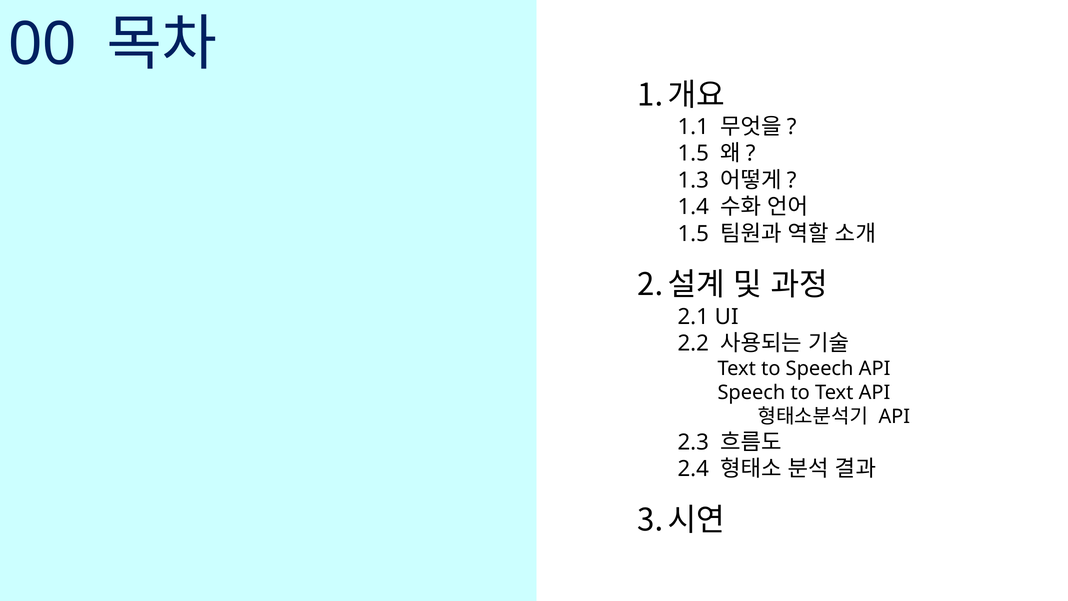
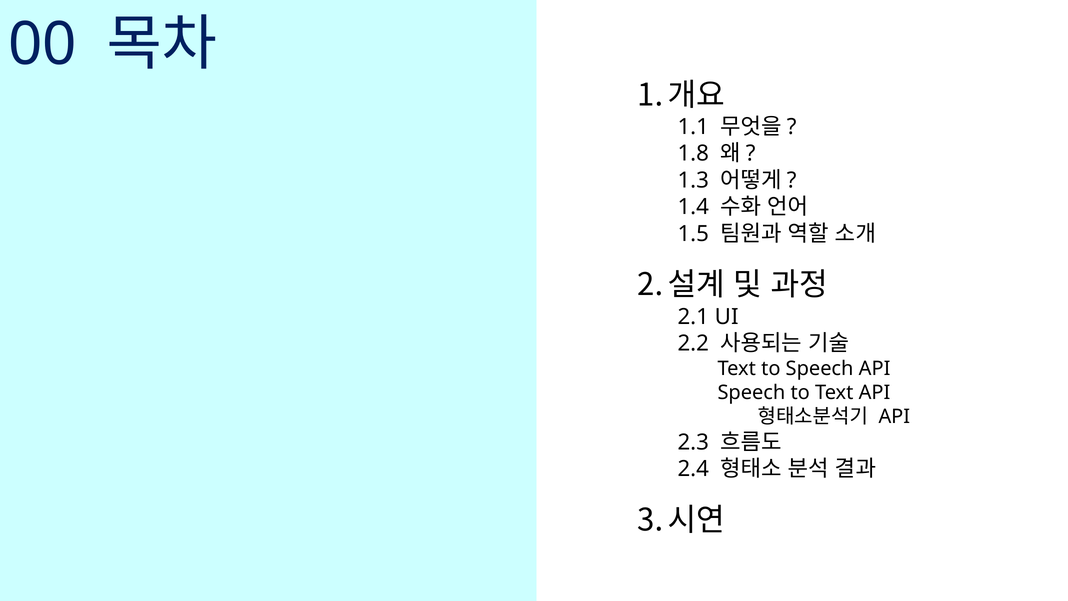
1.5: 1.5 -> 1.8 (693, 154)
